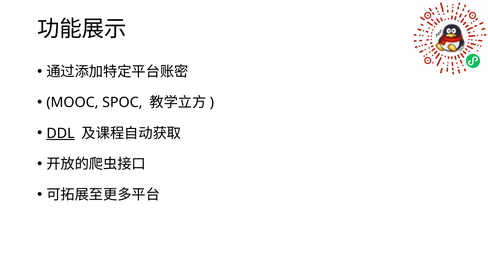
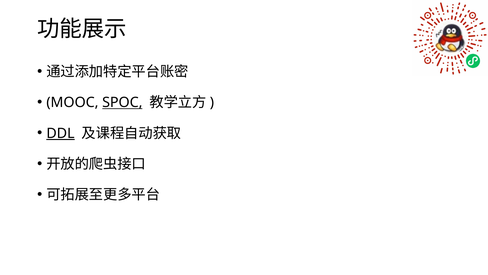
SPOC underline: none -> present (122, 102)
